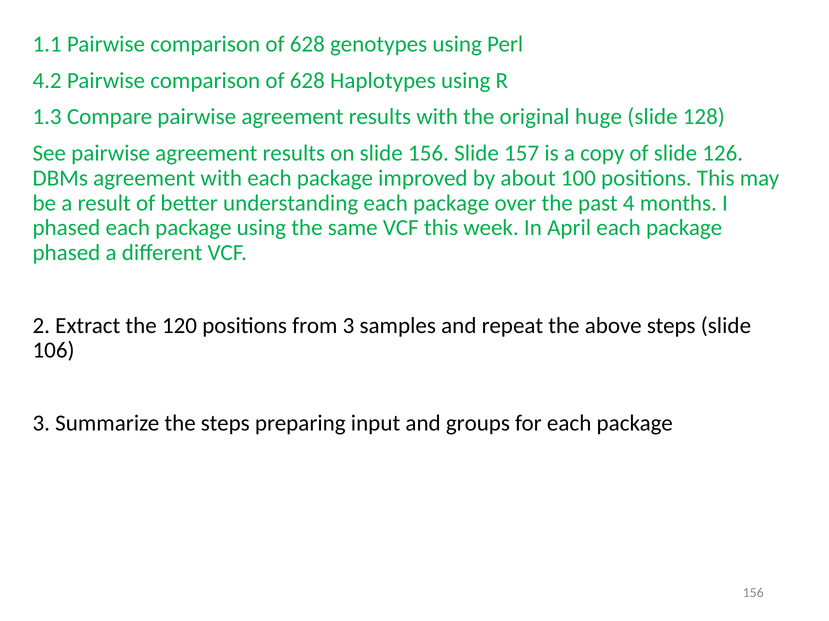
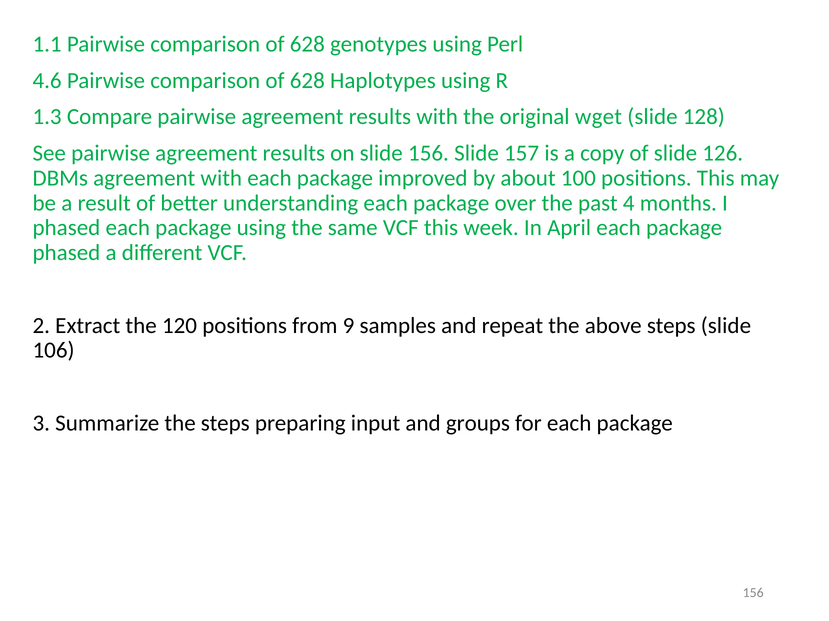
4.2: 4.2 -> 4.6 (47, 81)
huge: huge -> wget (599, 117)
from 3: 3 -> 9 (349, 326)
